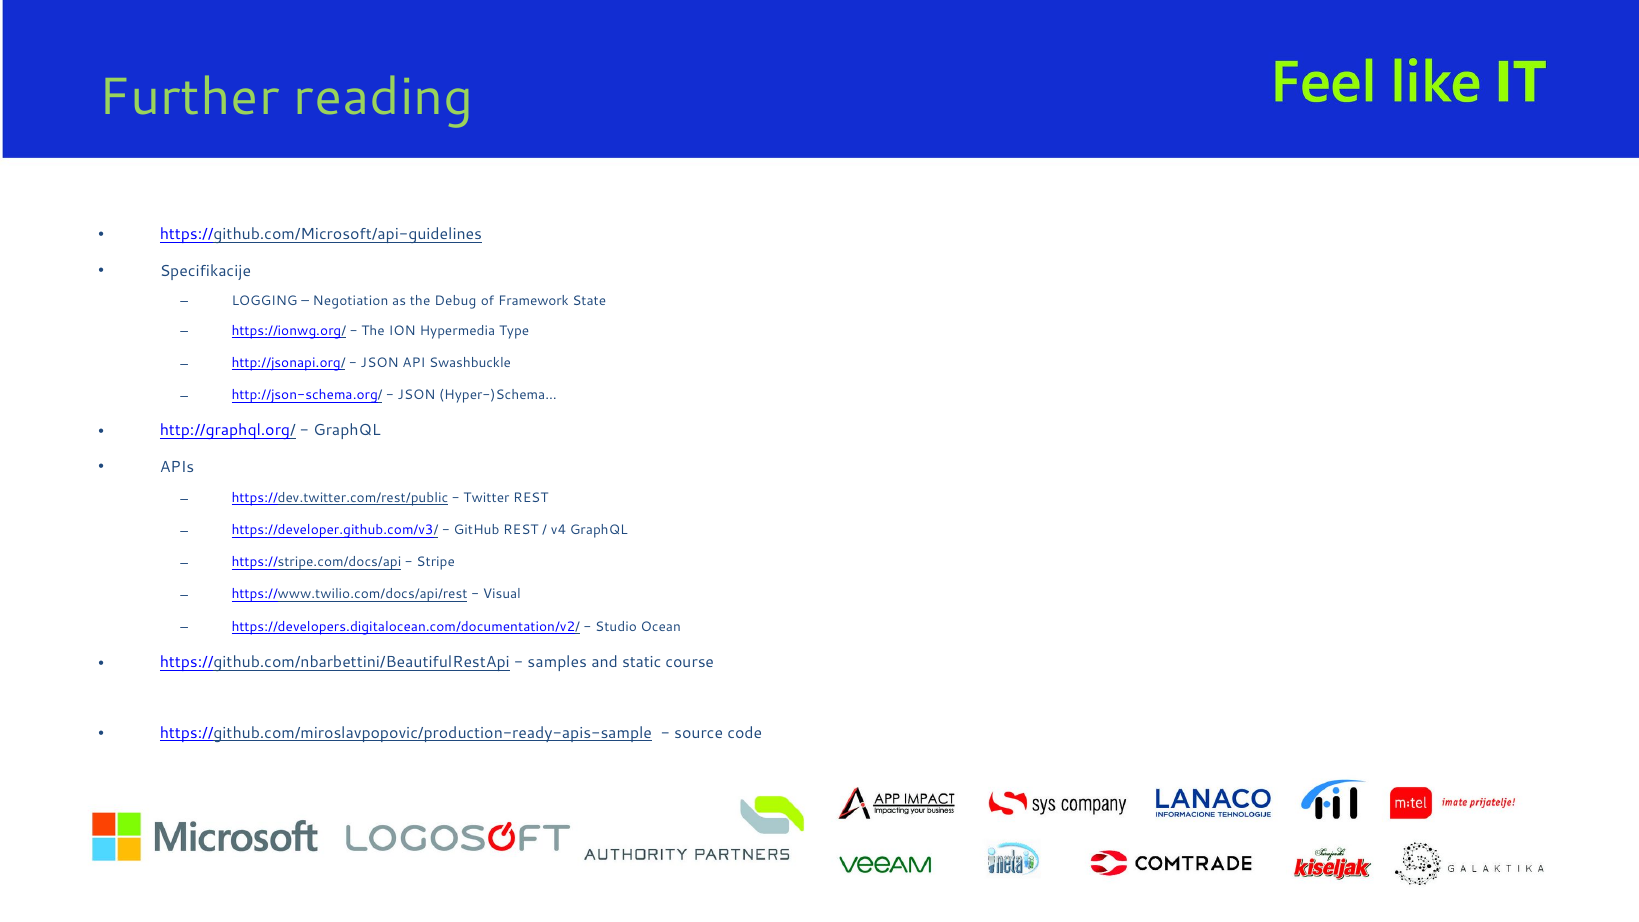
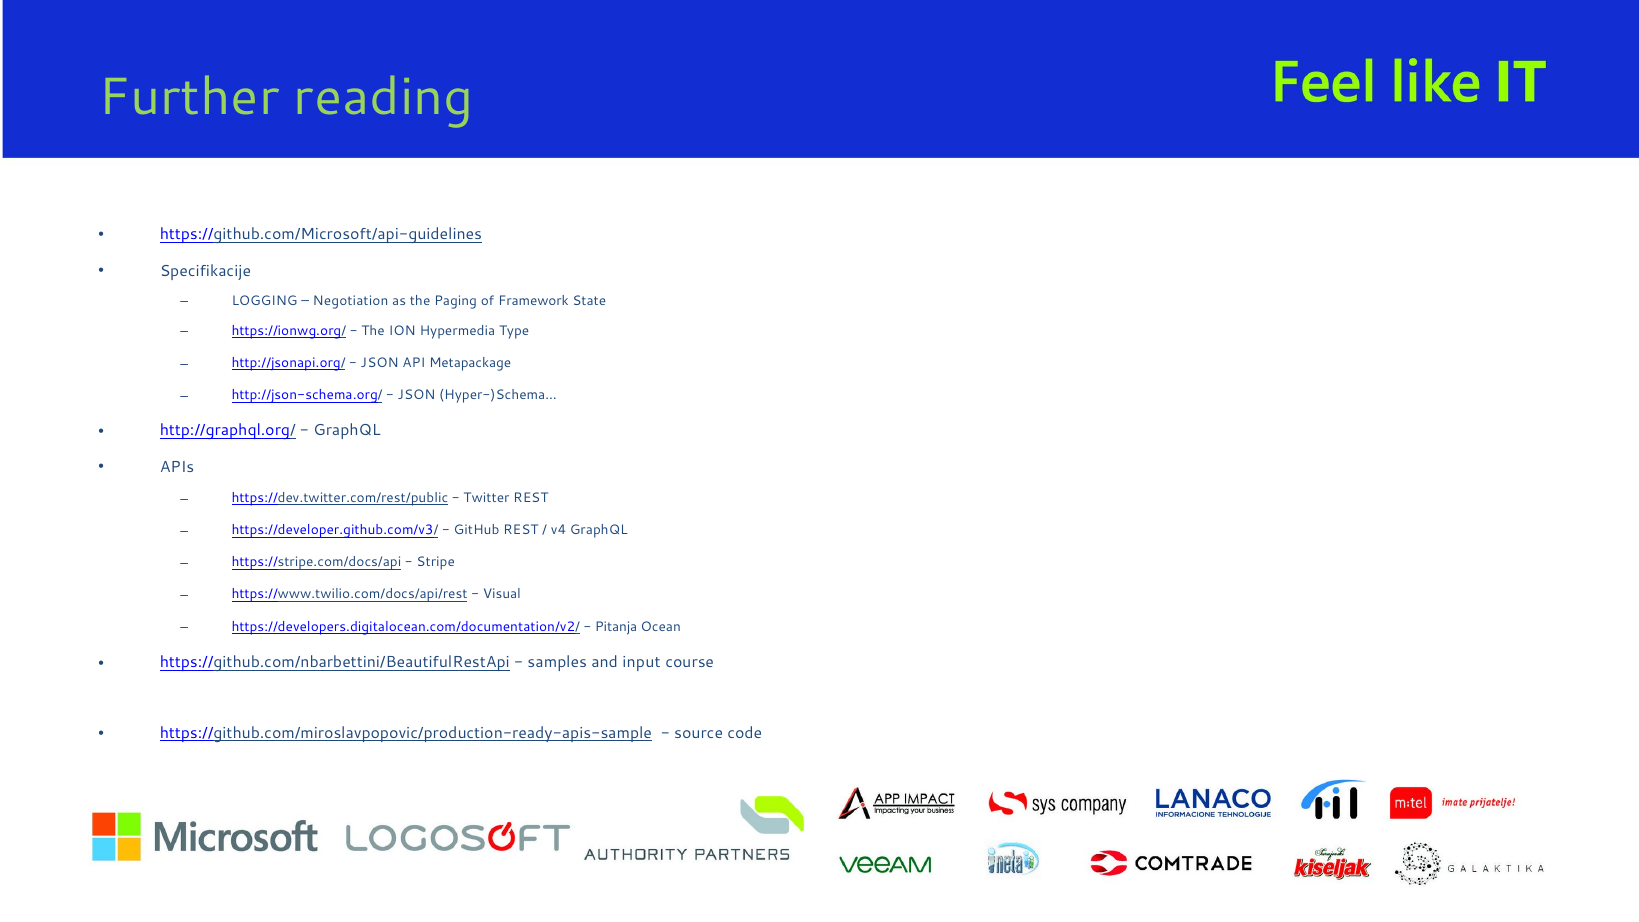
Debug: Debug -> Paging (456, 301)
Swashbuckle: Swashbuckle -> Metapackage (470, 363)
Studio: Studio -> Pitanja (616, 627)
static: static -> input (642, 662)
